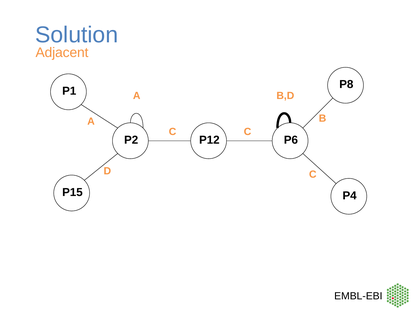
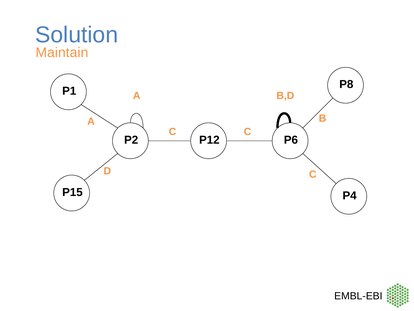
Adjacent: Adjacent -> Maintain (62, 52)
